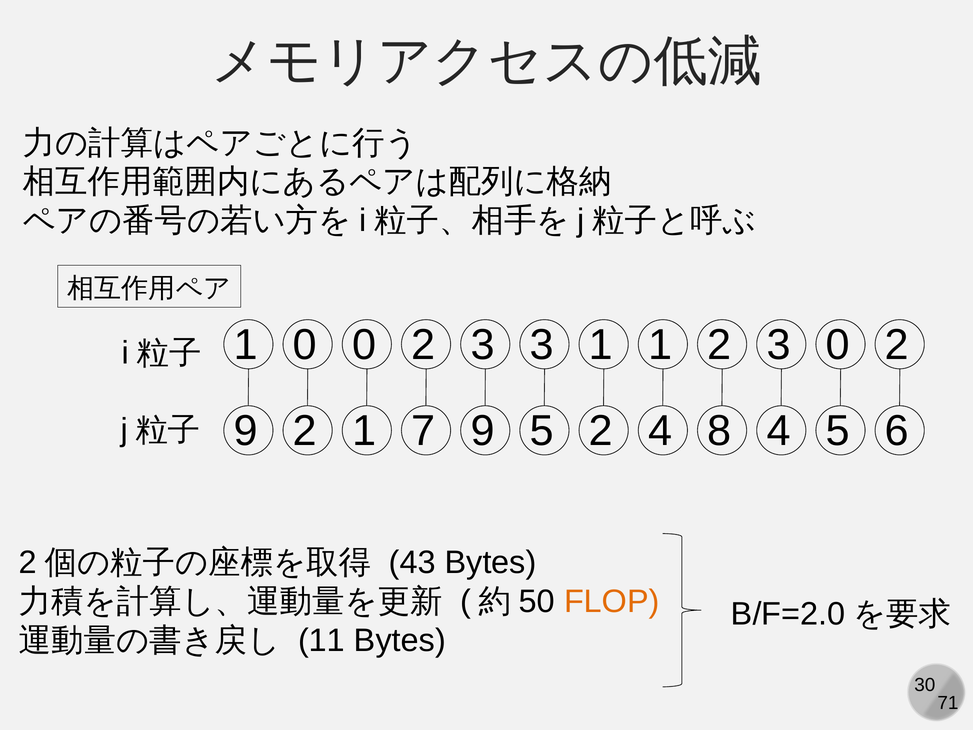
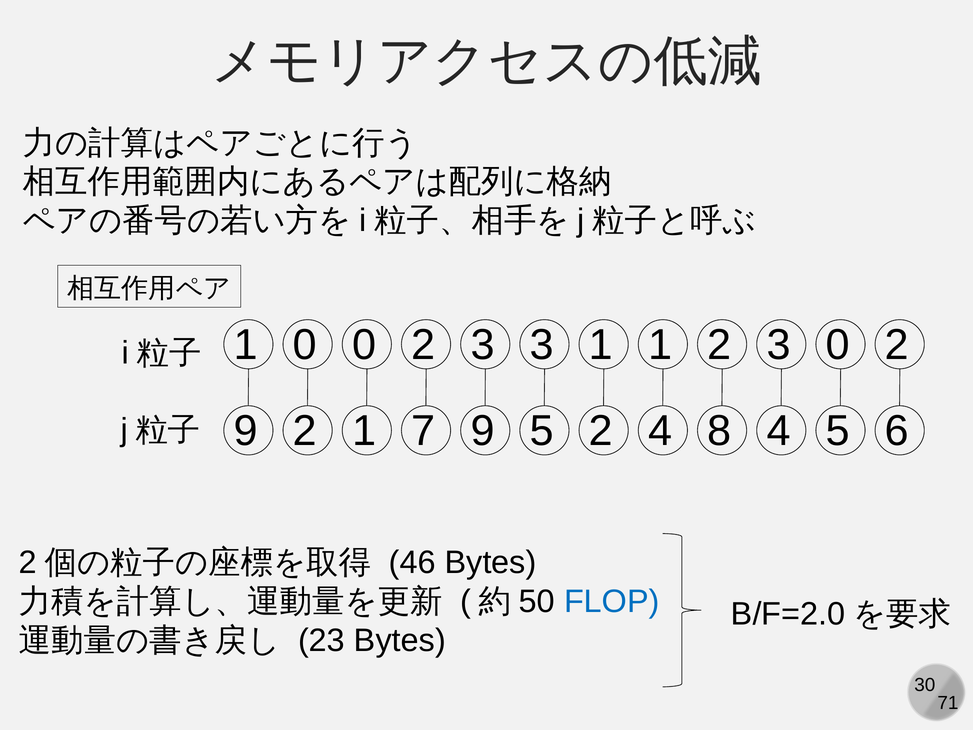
43: 43 -> 46 (412, 562)
FLOP colour: orange -> blue (612, 601)
11: 11 -> 23 (322, 640)
